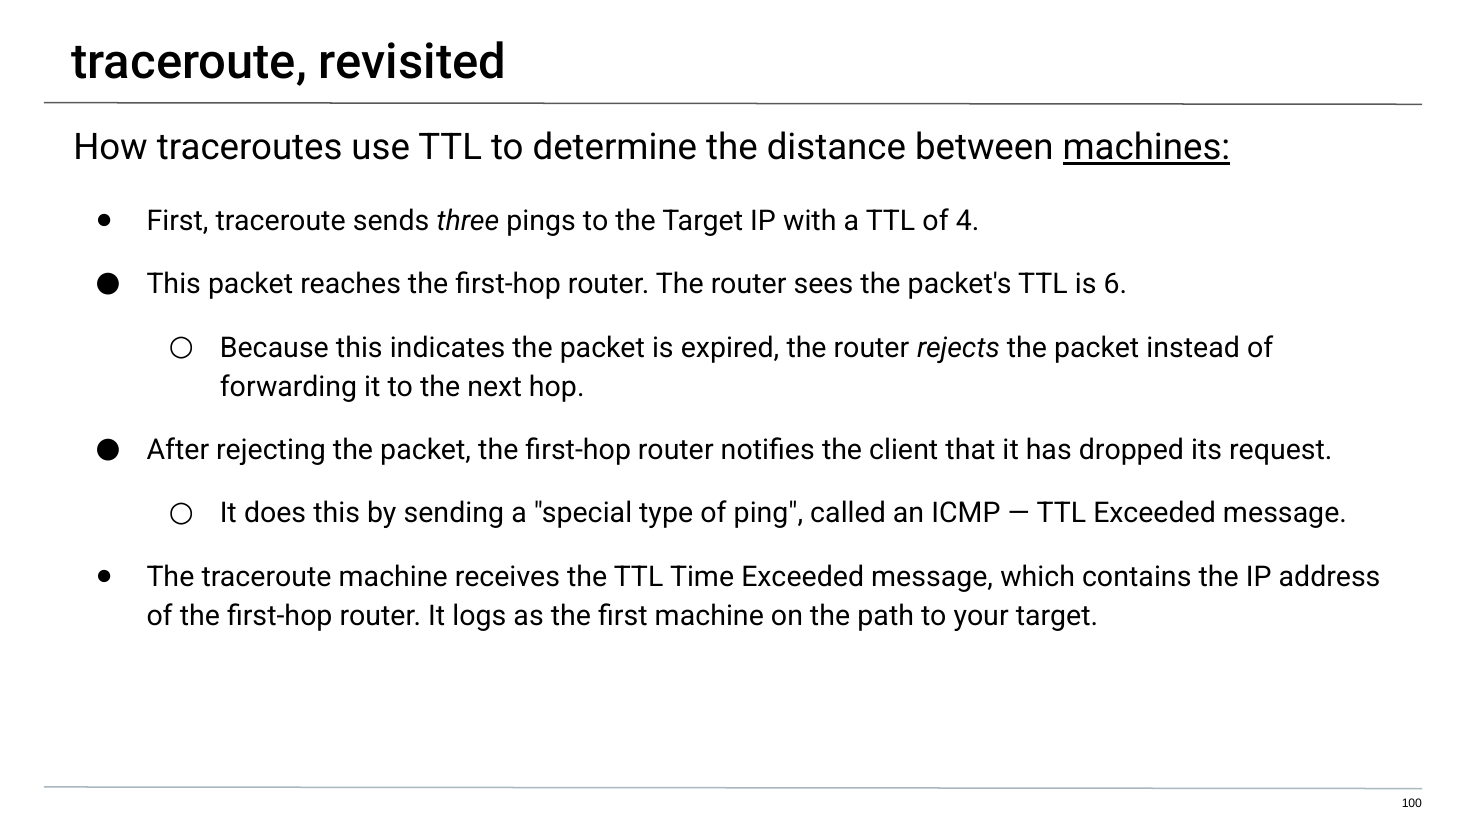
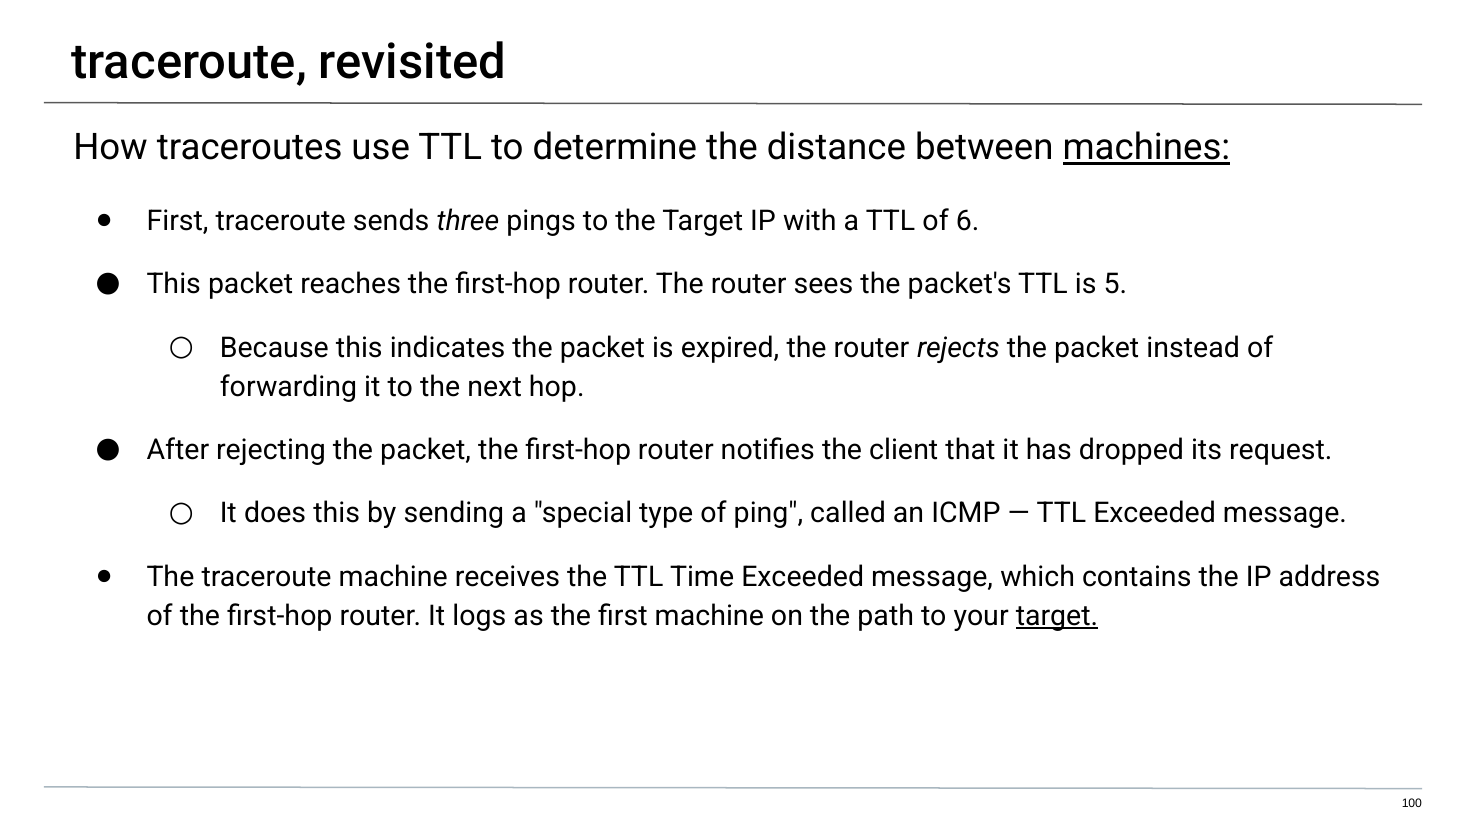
4: 4 -> 6 (968, 221)
6: 6 -> 5 (1115, 284)
target underline: none -> present (1057, 616)
